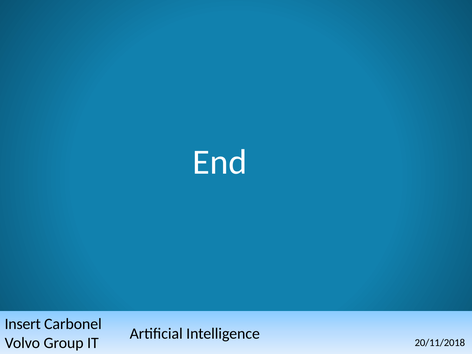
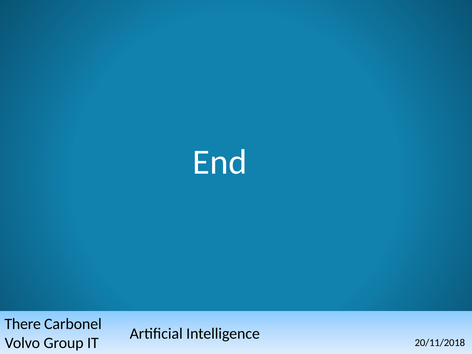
Insert: Insert -> There (23, 324)
